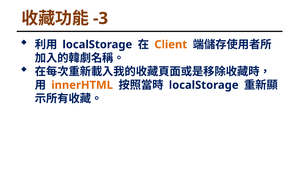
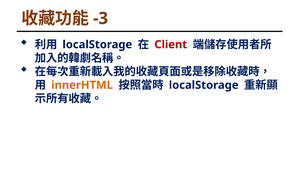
Client colour: orange -> red (171, 44)
